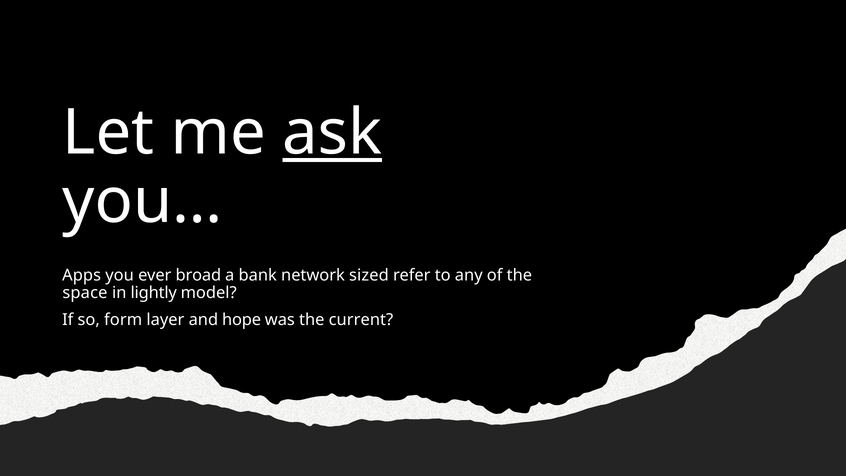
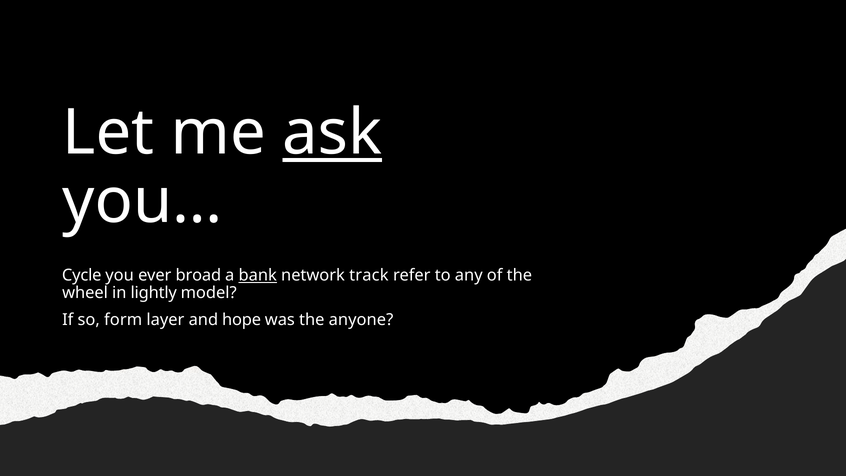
Apps: Apps -> Cycle (82, 275)
bank underline: none -> present (258, 275)
sized: sized -> track (369, 275)
space: space -> wheel (85, 293)
current: current -> anyone (361, 320)
